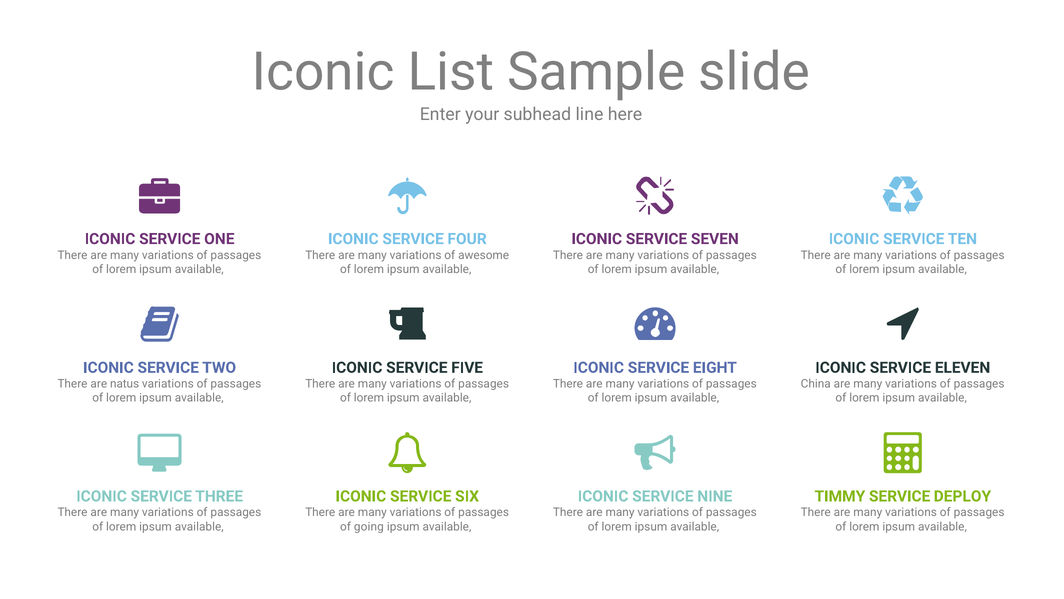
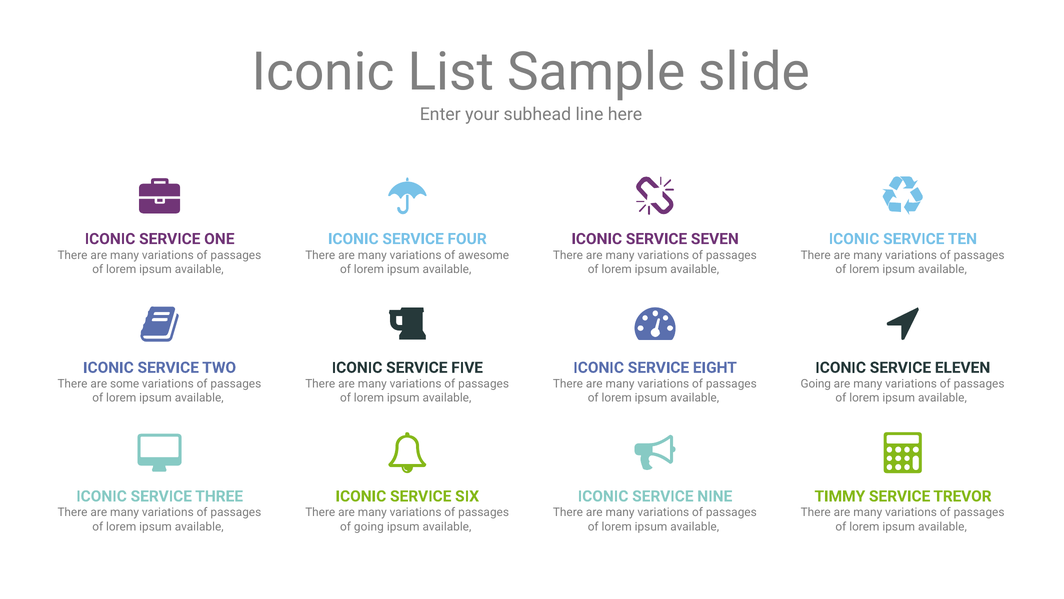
natus: natus -> some (125, 383)
China: China -> Going (816, 383)
DEPLOY: DEPLOY -> TREVOR (962, 496)
